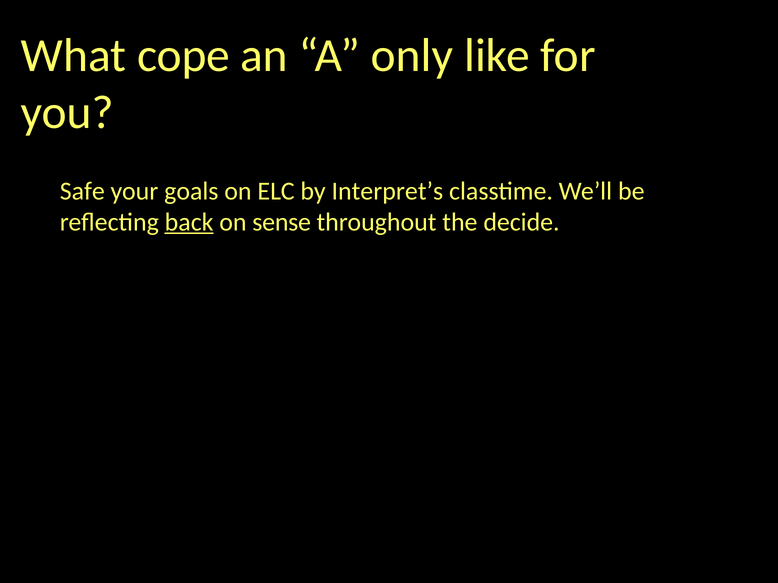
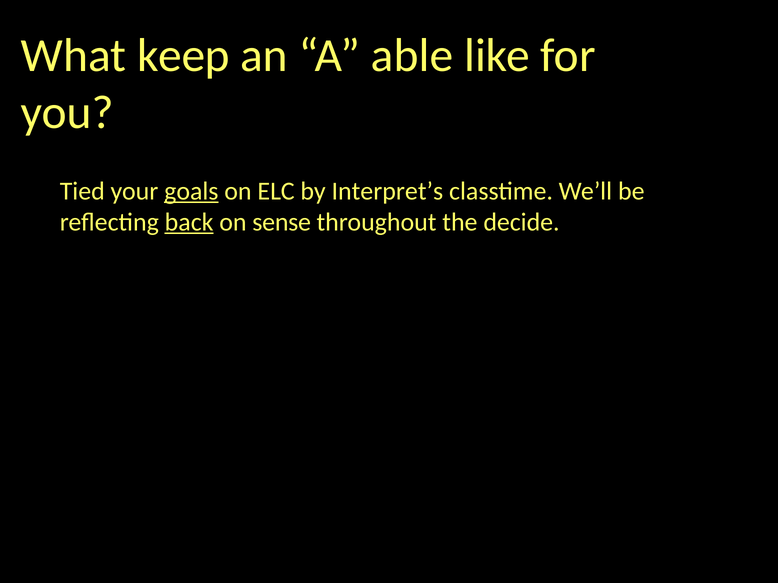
cope: cope -> keep (183, 56)
only: only -> able (412, 56)
Safe: Safe -> Tied (82, 191)
goals underline: none -> present (191, 191)
